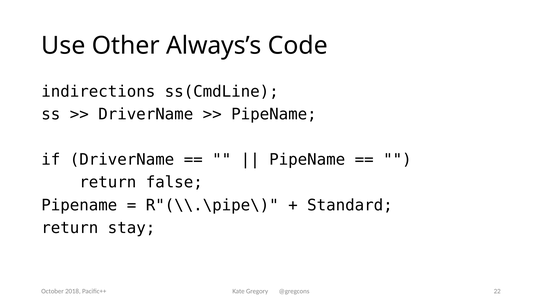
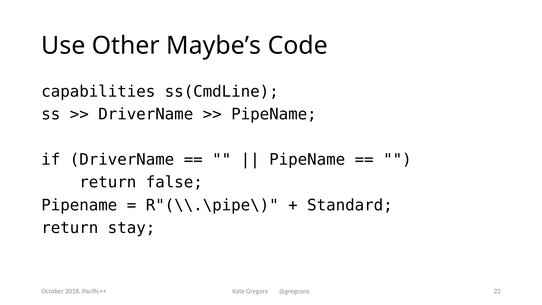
Always’s: Always’s -> Maybe’s (214, 46)
indirections: indirections -> capabilities (98, 92)
